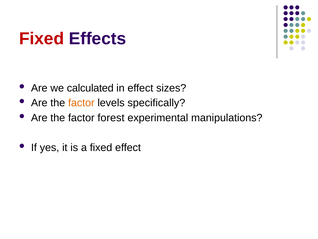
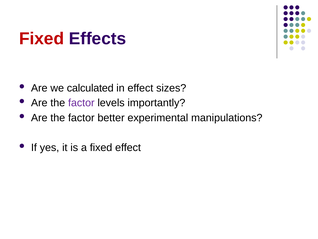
factor colour: orange -> purple (81, 103)
specifically: specifically -> importantly (156, 103)
forest: forest -> better (111, 118)
